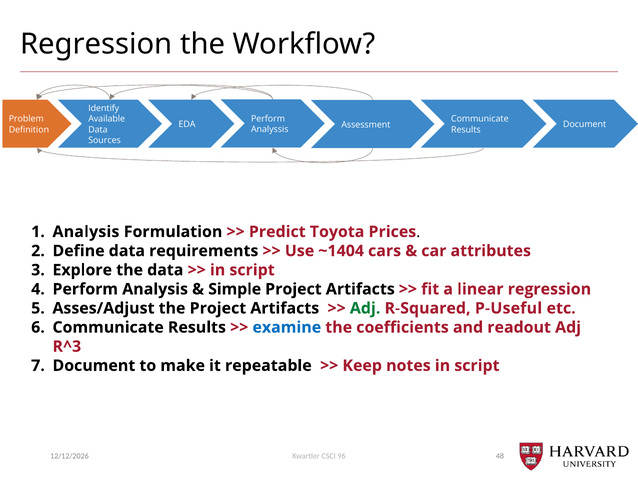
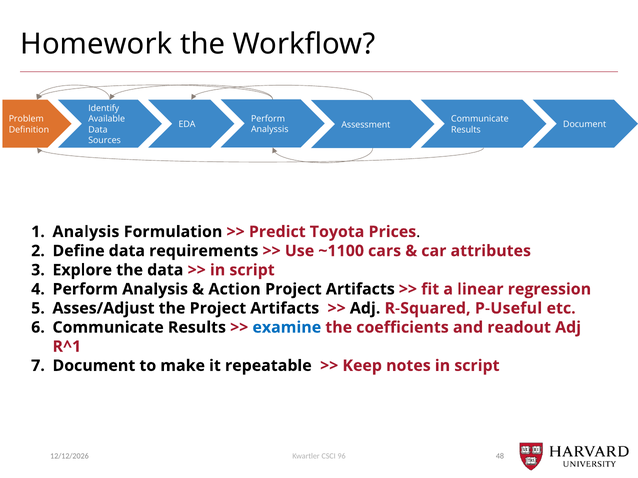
Regression: Regression -> Homework (96, 44)
~1404: ~1404 -> ~1100 (341, 251)
Simple: Simple -> Action (235, 289)
Adj colour: green -> black (365, 309)
R^3: R^3 -> R^1 (67, 347)
